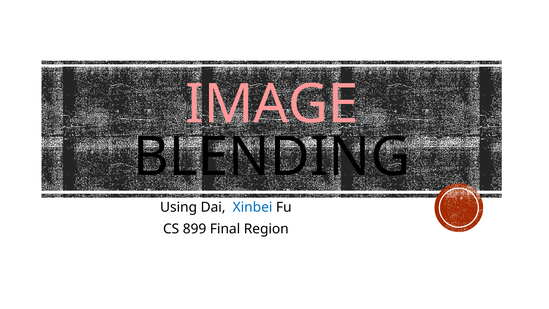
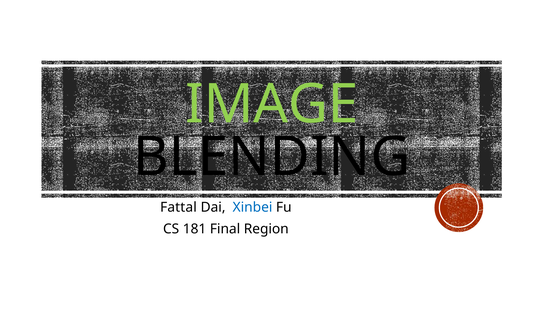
IMAGE colour: pink -> light green (272, 104)
Using: Using -> Fattal (178, 207)
899: 899 -> 181 (195, 229)
